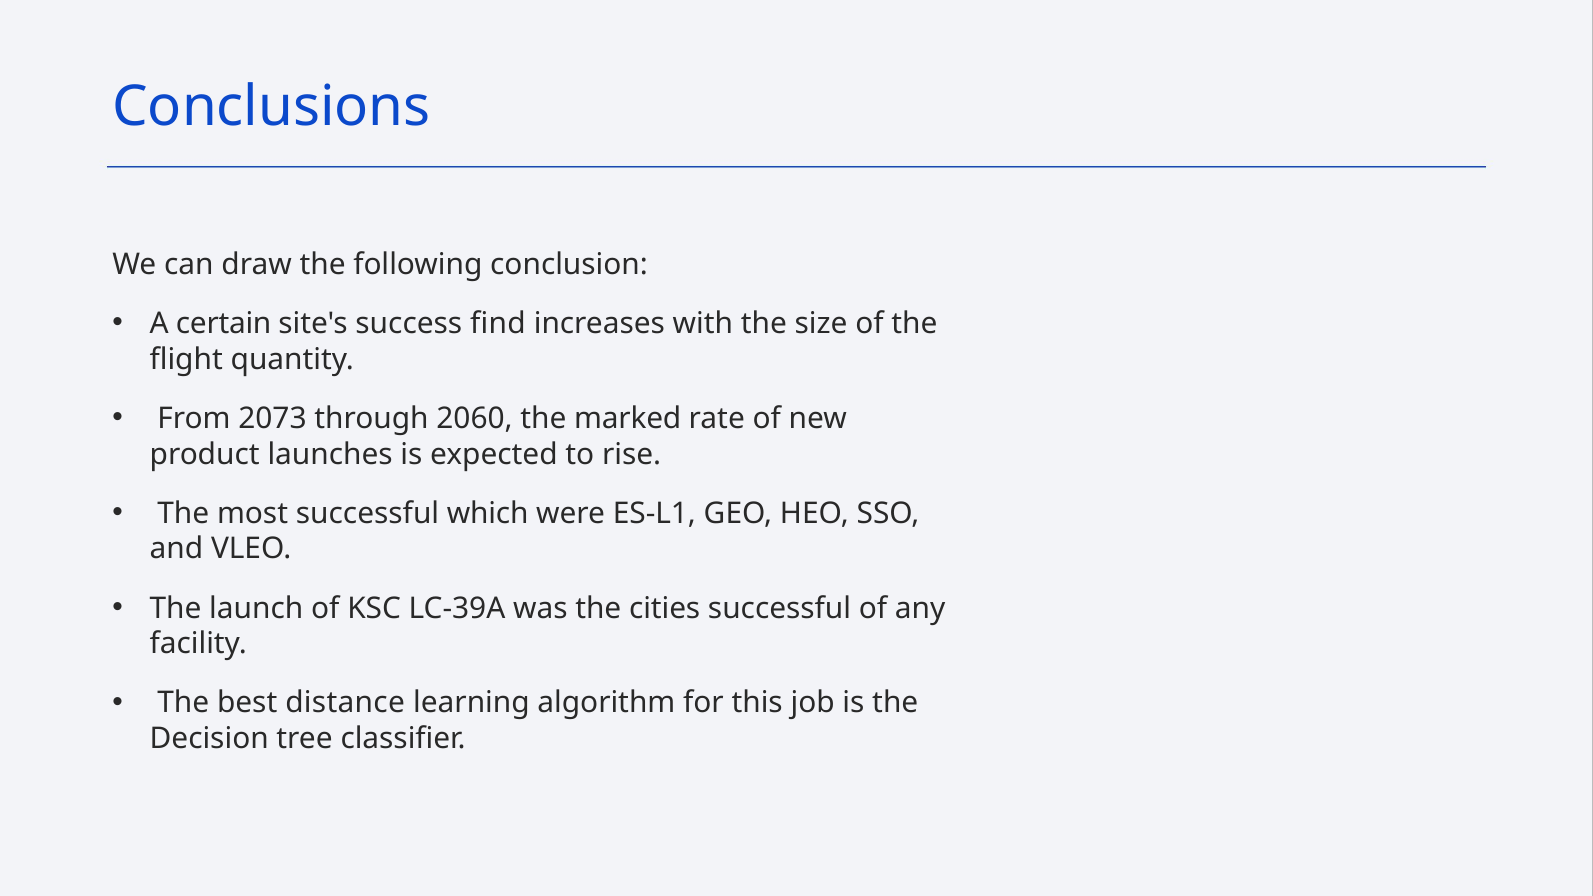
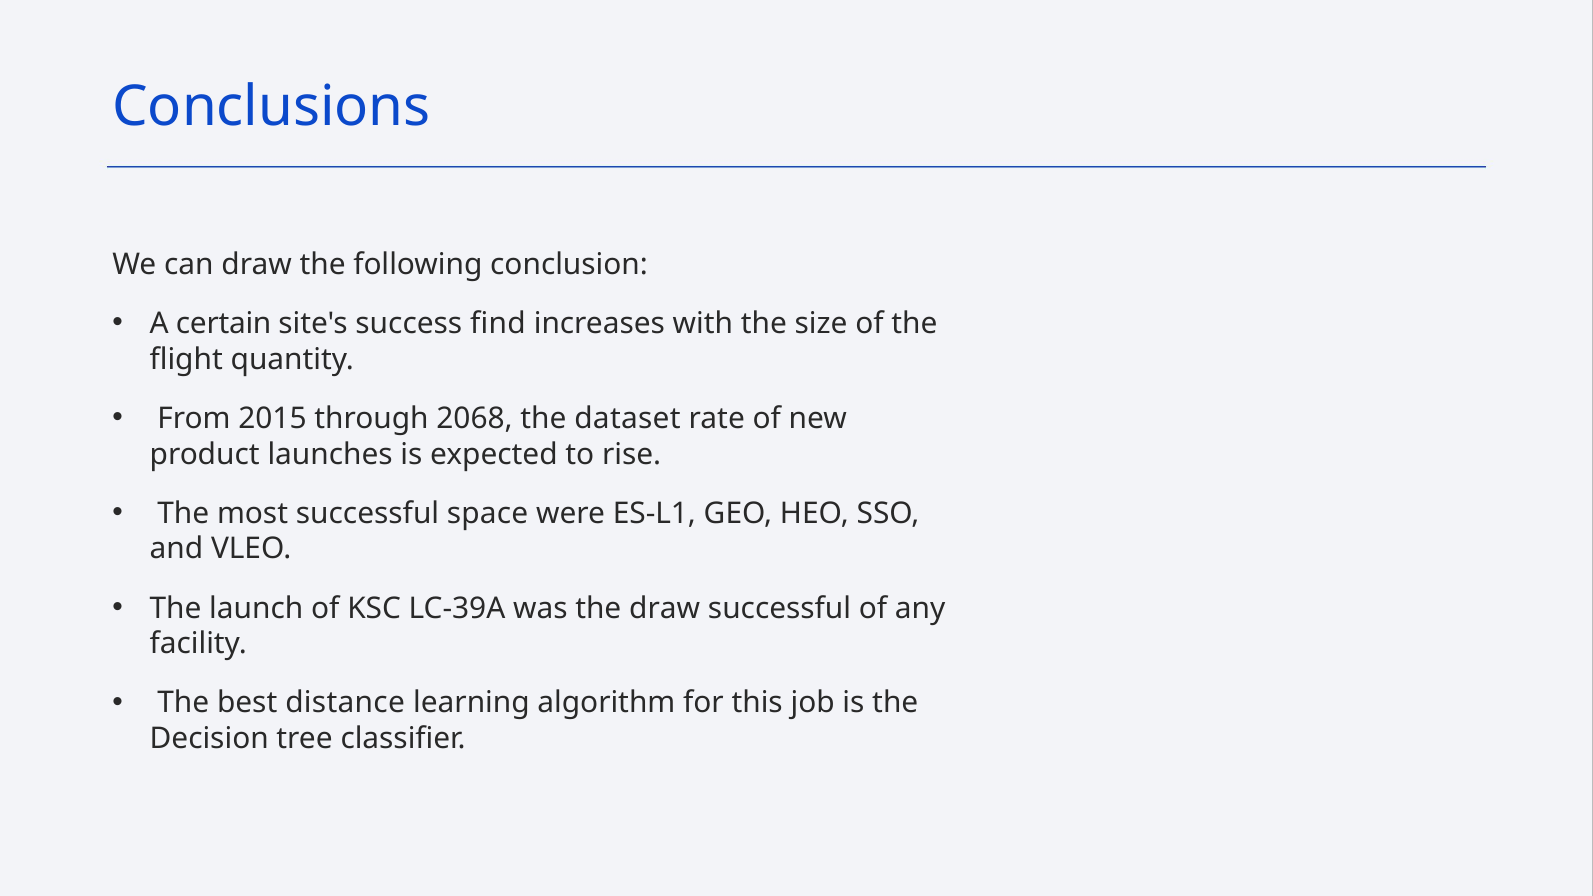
2073: 2073 -> 2015 (272, 418)
2060: 2060 -> 2068 (475, 418)
marked: marked -> dataset (627, 418)
which: which -> space (488, 513)
the cities: cities -> draw (665, 608)
